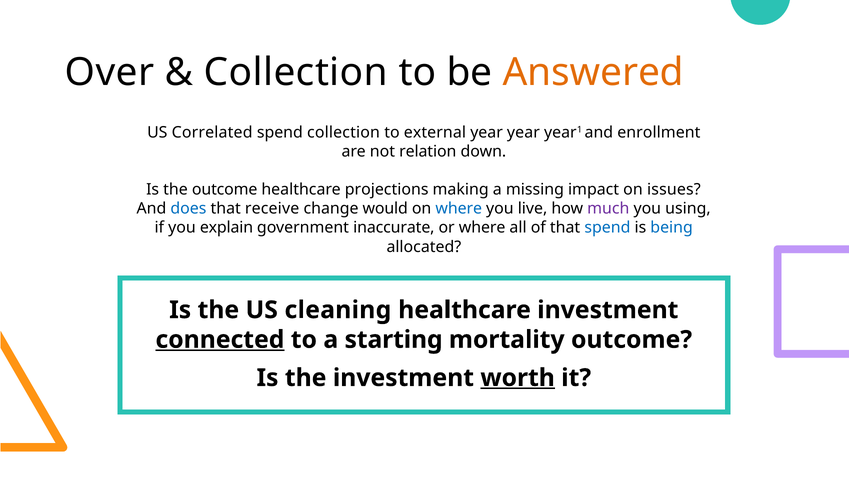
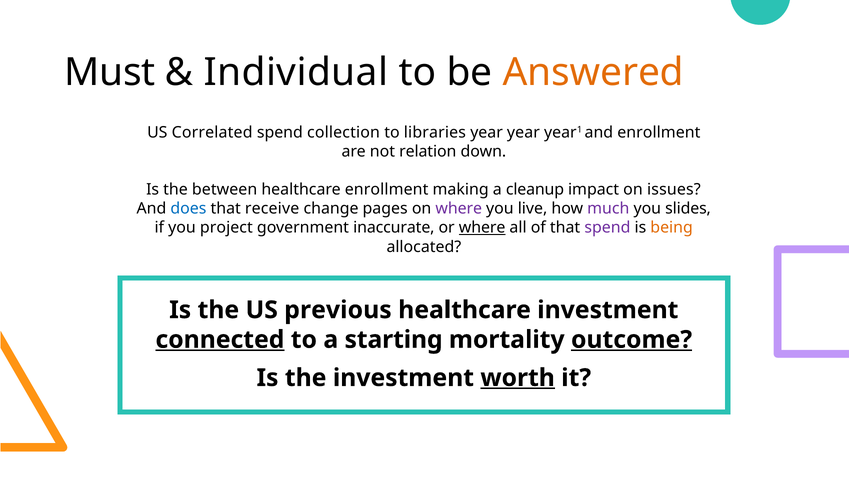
Over: Over -> Must (110, 72)
Collection: Collection -> Individual (296, 72)
external: external -> libraries (435, 132)
the outcome: outcome -> between (225, 190)
healthcare projections: projections -> enrollment (387, 190)
missing: missing -> cleanup (535, 190)
would: would -> pages (385, 209)
where colour: blue -> purple (459, 209)
using: using -> slides (688, 209)
explain: explain -> project (226, 228)
where underline: none -> present (482, 228)
spend colour: blue -> purple (607, 228)
being colour: blue -> orange (672, 228)
cleaning: cleaning -> previous (338, 310)
outcome underline: none -> present (632, 340)
